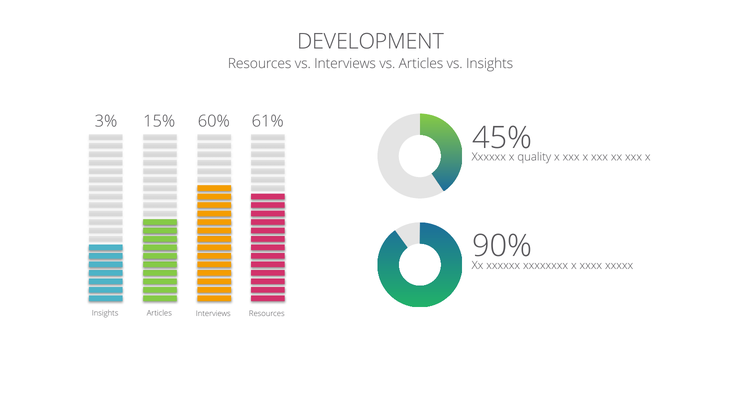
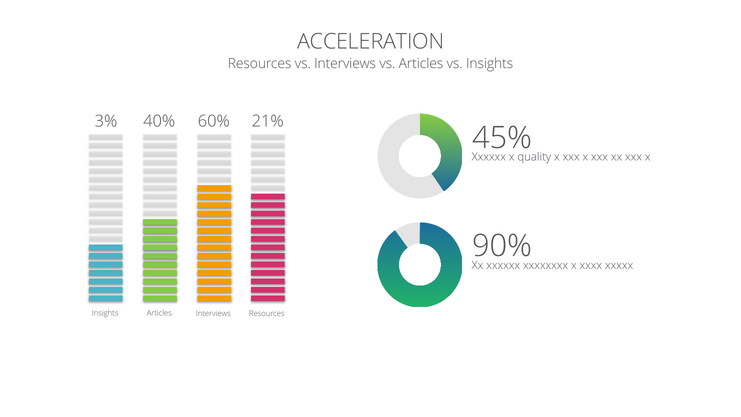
DEVELOPMENT: DEVELOPMENT -> ACCELERATION (371, 41)
15%: 15% -> 40% (159, 122)
61%: 61% -> 21% (268, 122)
